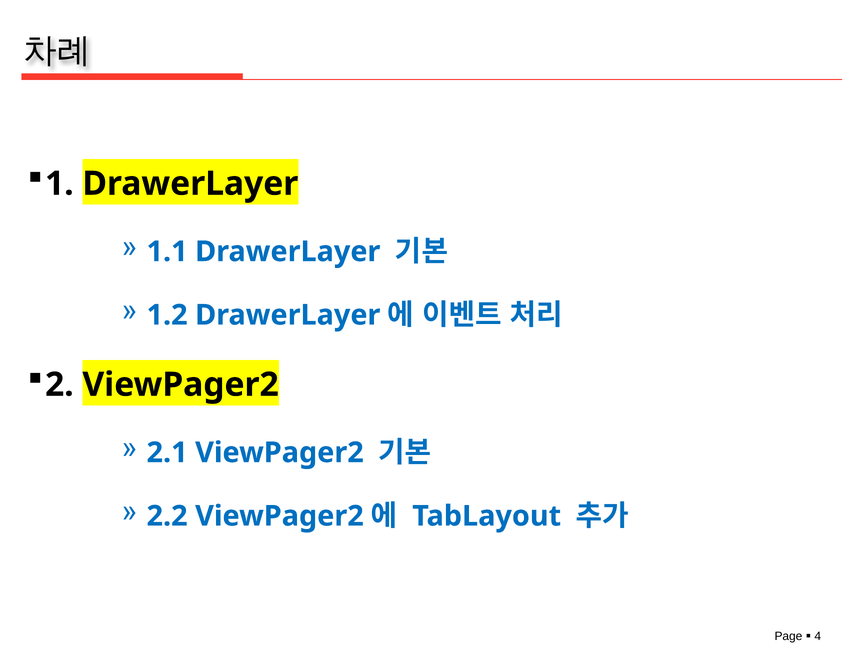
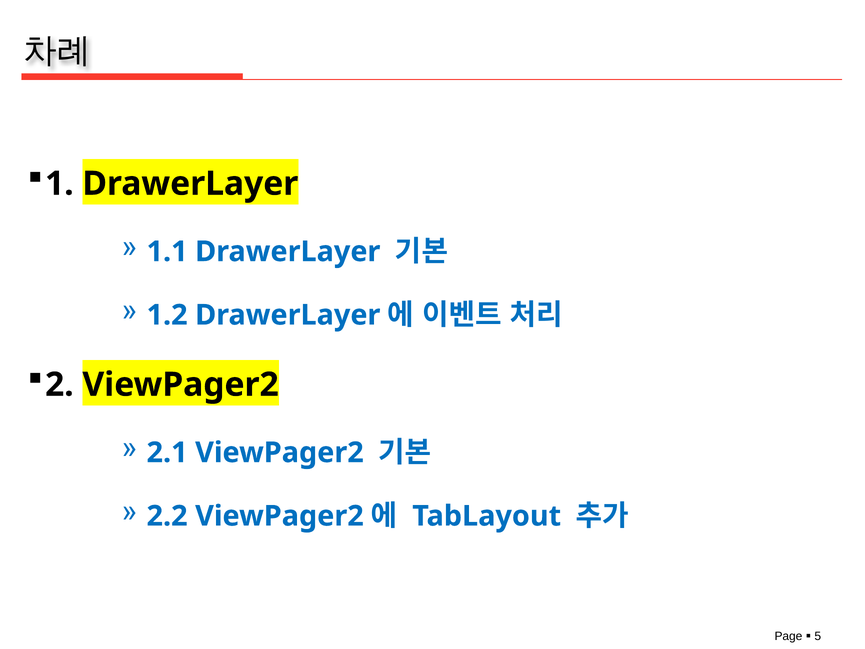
4: 4 -> 5 (818, 636)
